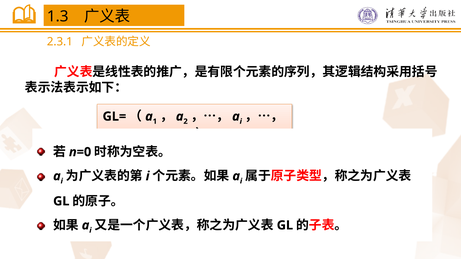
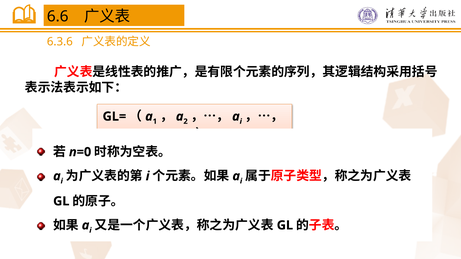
1.3: 1.3 -> 6.6 (58, 16)
2.3.1: 2.3.1 -> 6.3.6 (60, 42)
